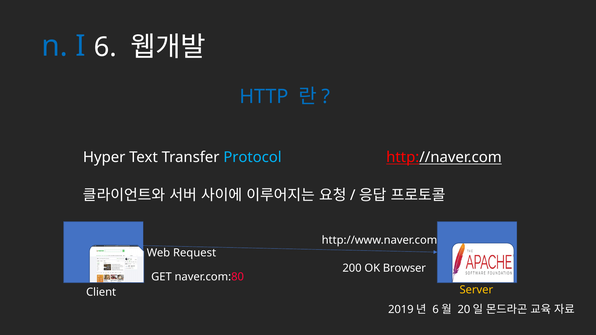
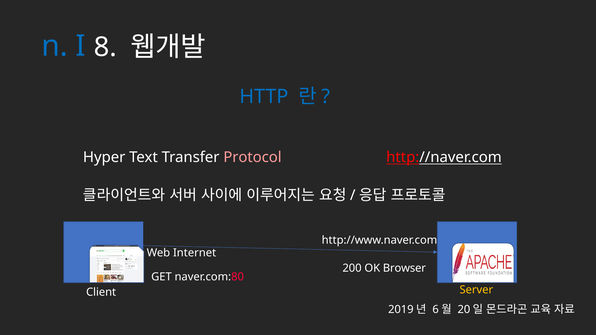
6: 6 -> 8 (105, 47)
Protocol colour: light blue -> pink (252, 157)
Request: Request -> Internet (195, 253)
